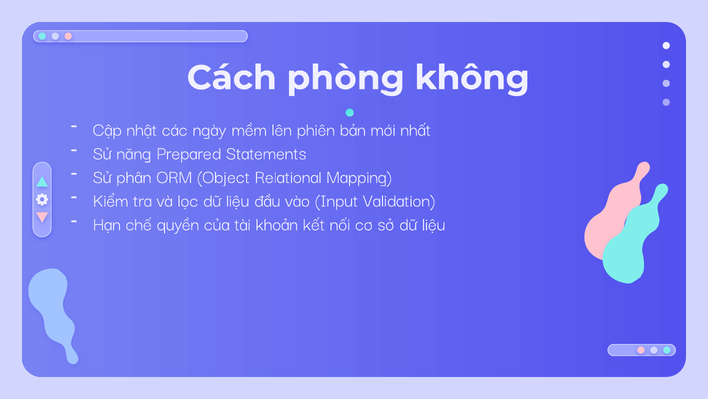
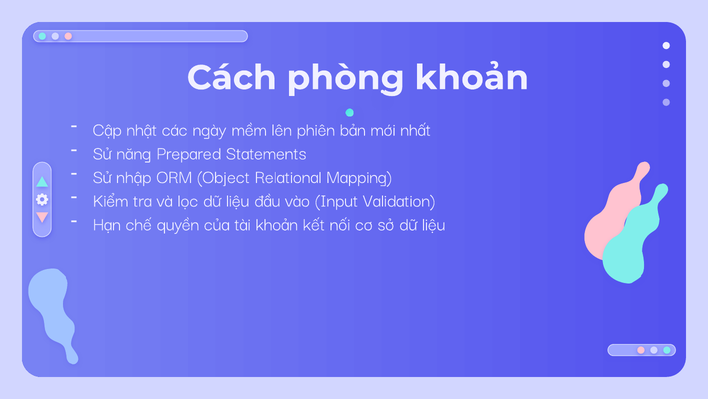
không: không -> khoản (472, 78)
phân: phân -> nhập (134, 176)
